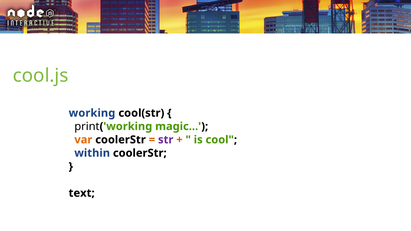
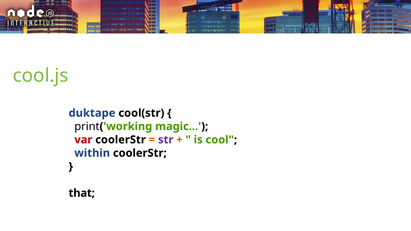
working: working -> duktape (92, 113)
var colour: orange -> red (83, 140)
text: text -> that (82, 193)
